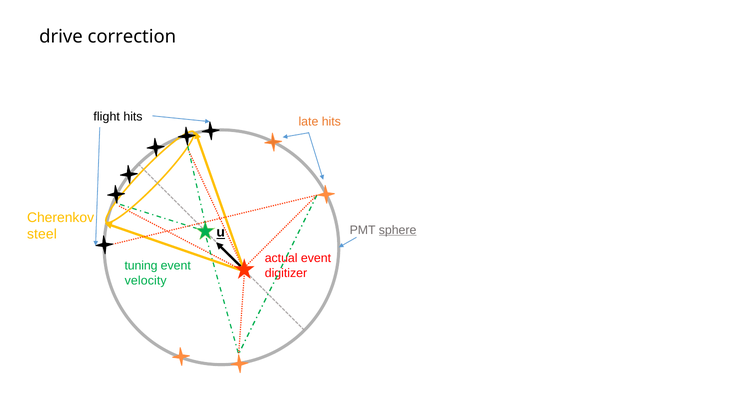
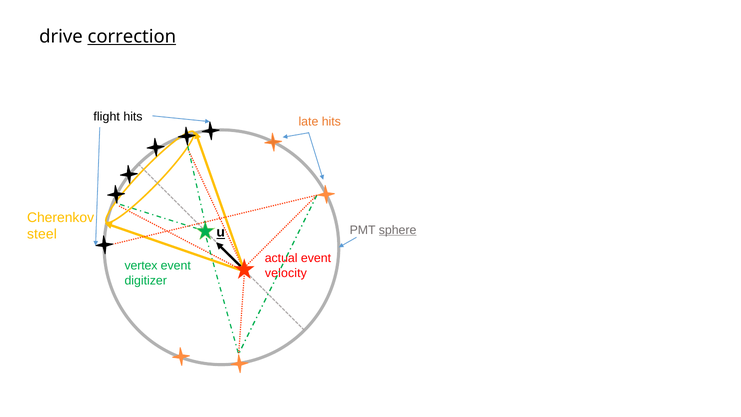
correction underline: none -> present (132, 37)
tuning: tuning -> vertex (141, 266)
digitizer: digitizer -> velocity (286, 273)
velocity: velocity -> digitizer (146, 280)
